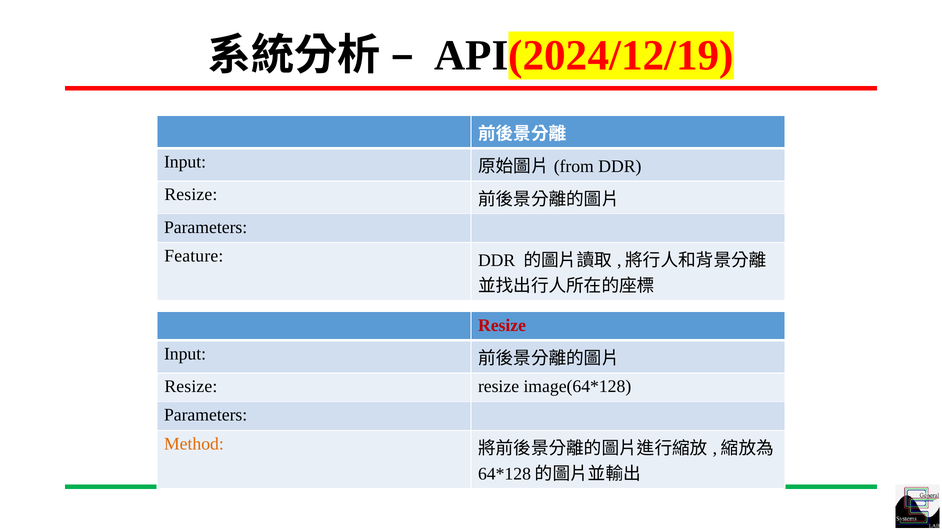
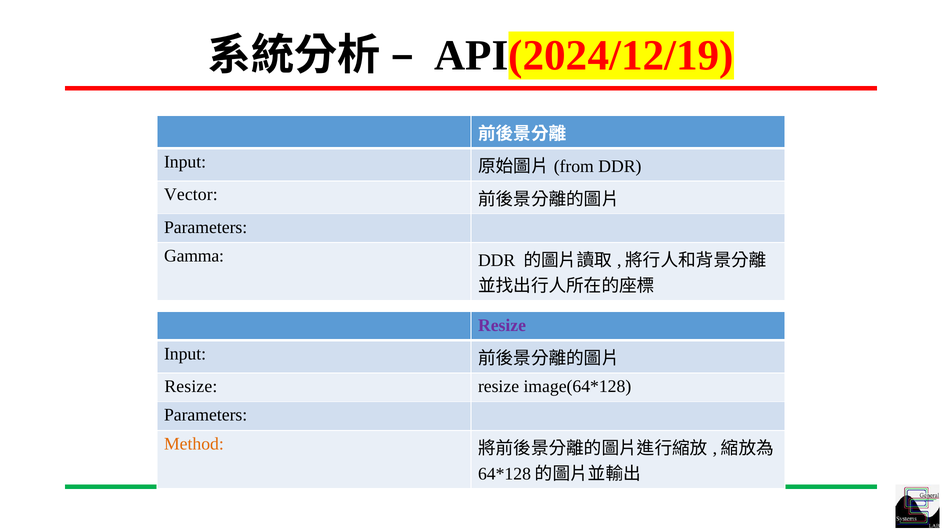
Resize: Resize -> Vector (191, 194)
Feature: Feature -> Gamma (194, 256)
Resize colour: red -> purple (502, 325)
